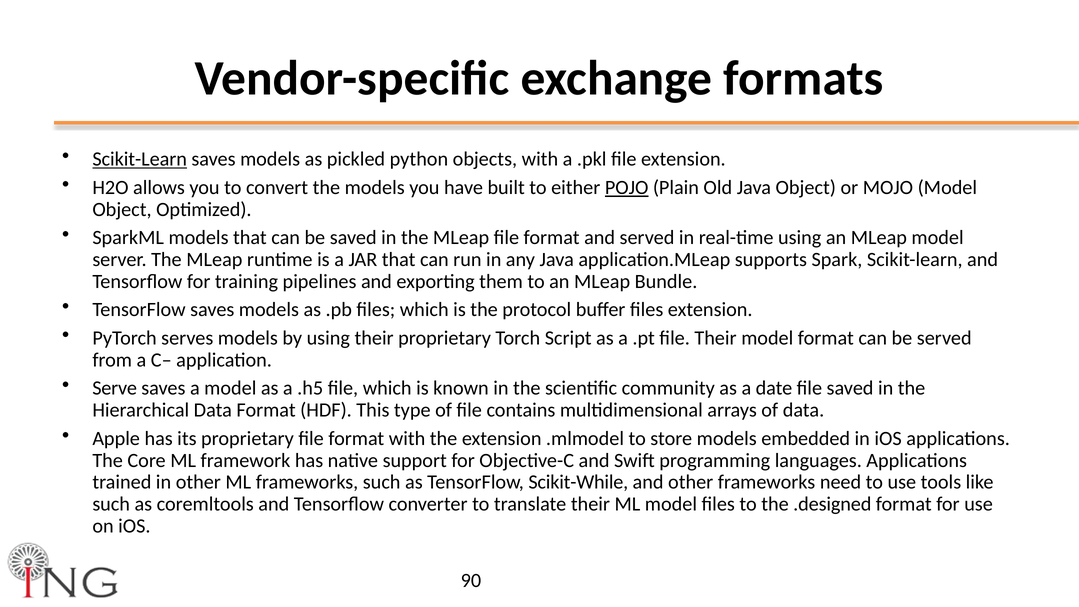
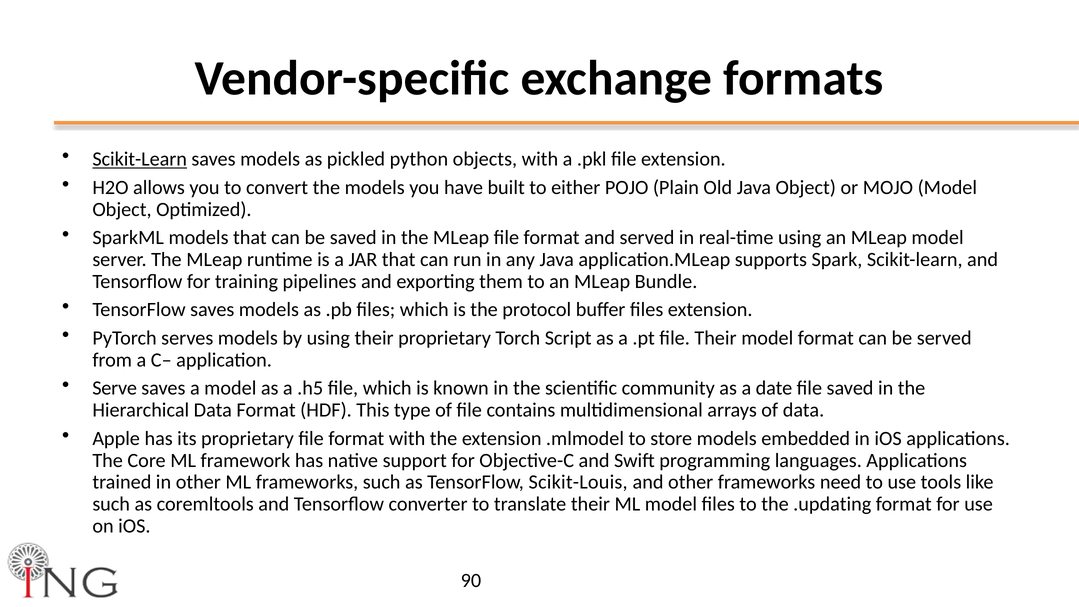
POJO underline: present -> none (627, 188)
Scikit-While: Scikit-While -> Scikit-Louis (578, 482)
.designed: .designed -> .updating (832, 504)
